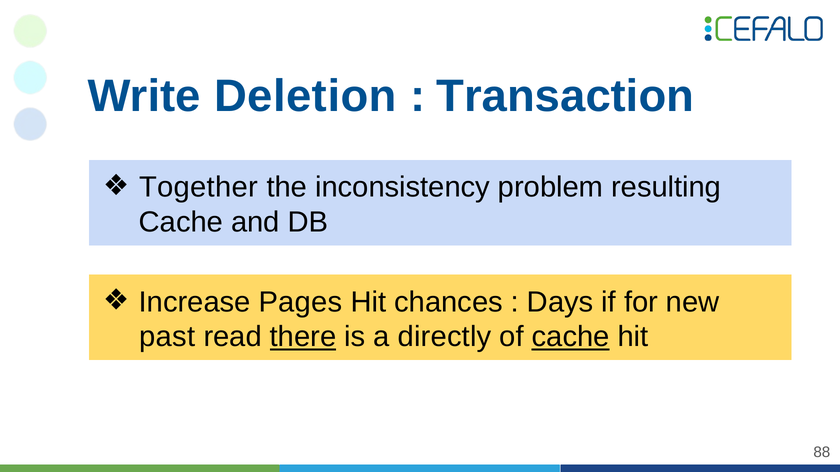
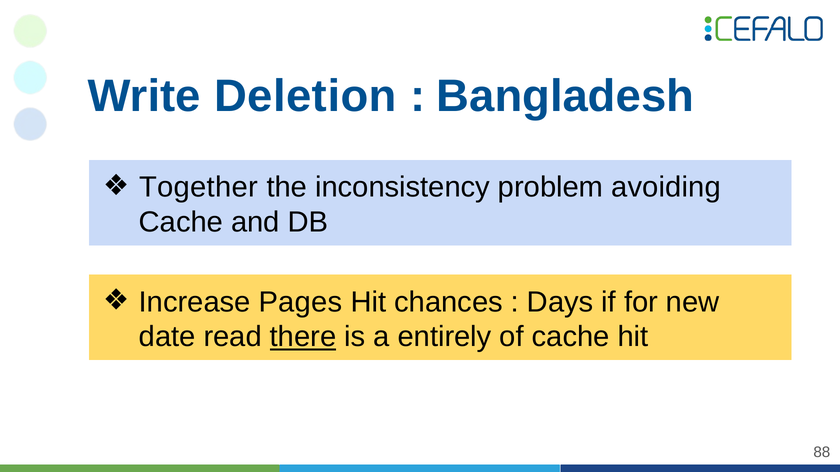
Transaction: Transaction -> Bangladesh (565, 96)
resulting: resulting -> avoiding (666, 188)
past: past -> date (167, 337)
directly: directly -> entirely (445, 337)
cache underline: present -> none (571, 337)
